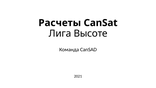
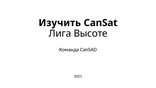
Расчеты: Расчеты -> Изучить (60, 23)
